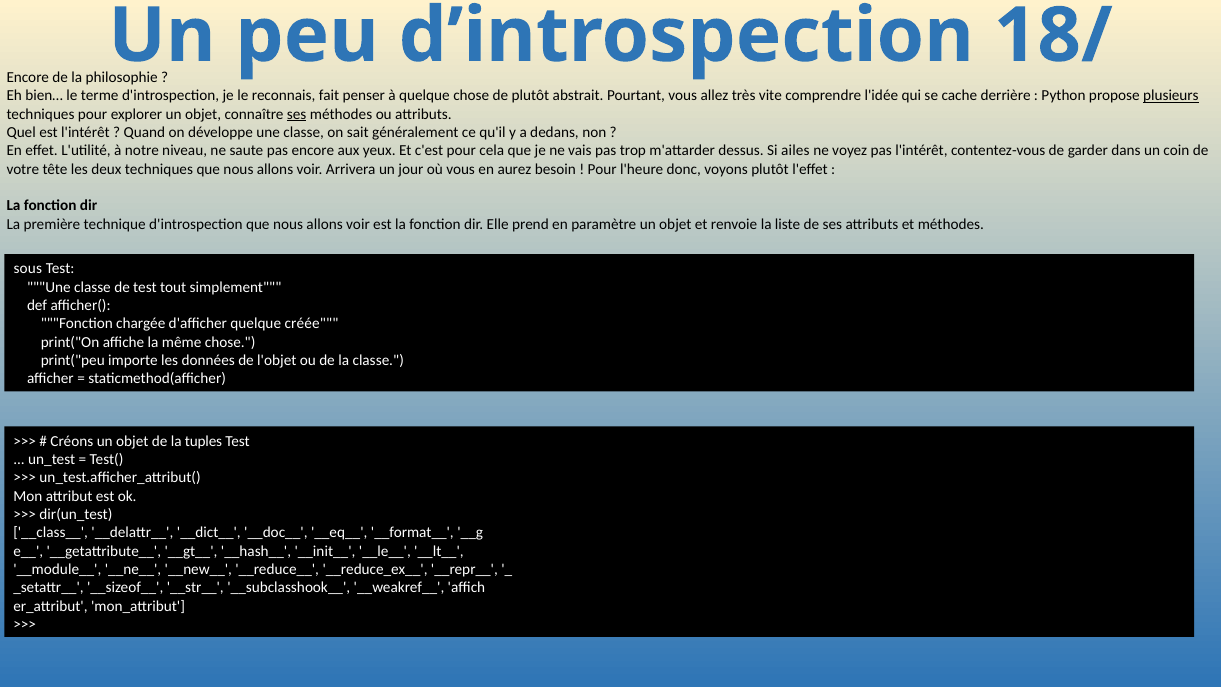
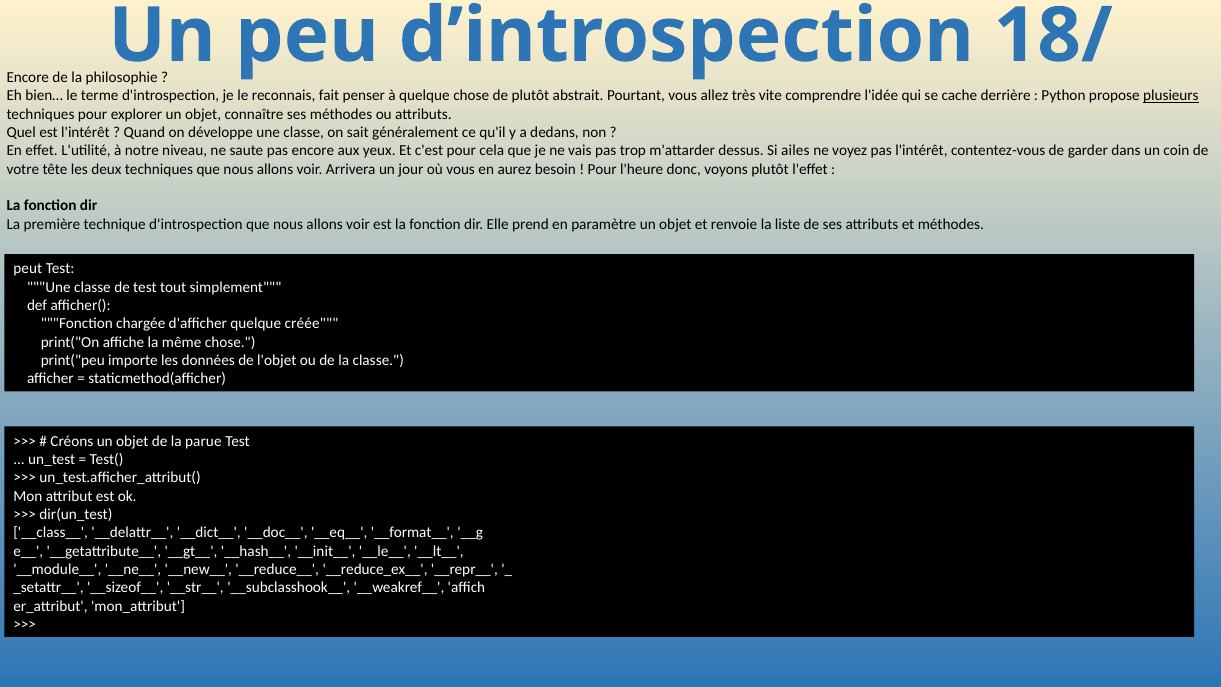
ses underline: present -> none (297, 114)
sous: sous -> peut (28, 269)
tuples: tuples -> parue (203, 441)
